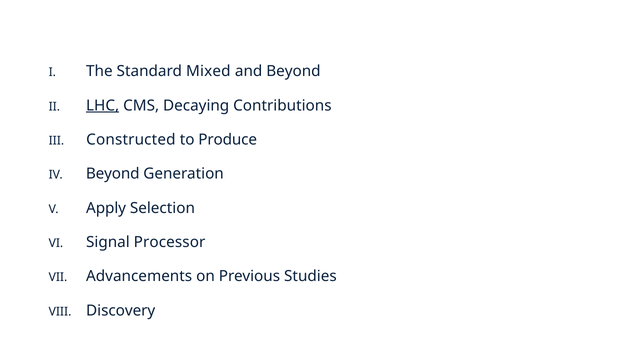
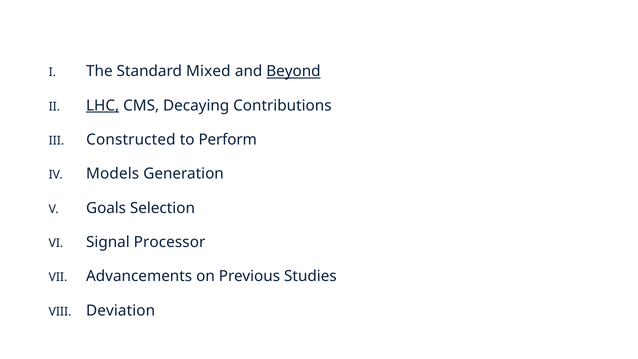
Beyond underline: none -> present (293, 71)
Produce: Produce -> Perform (228, 140)
Beyond: Beyond -> Models (113, 174)
Apply: Apply -> Goals (106, 208)
Discovery: Discovery -> Deviation (121, 310)
